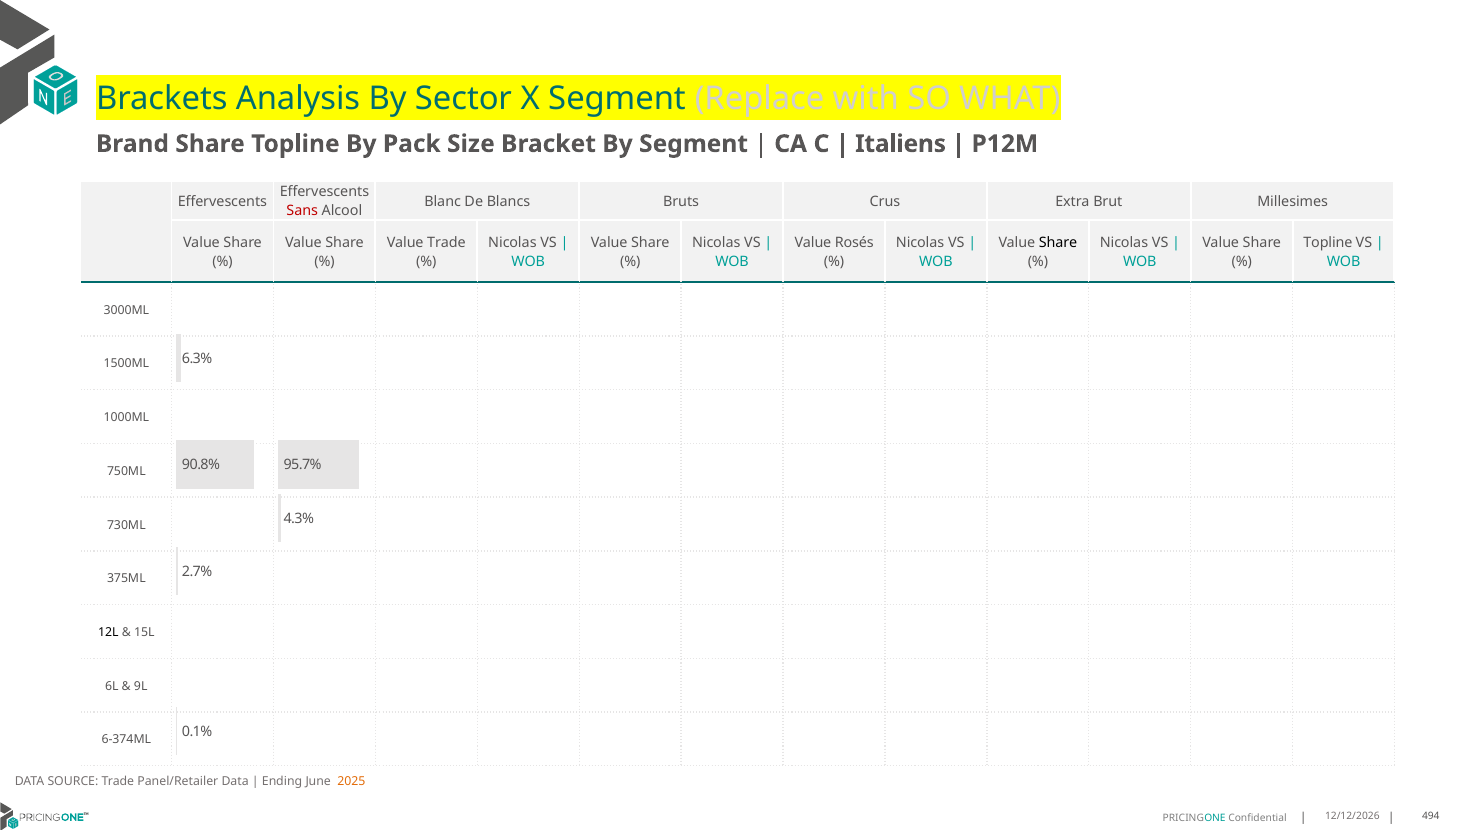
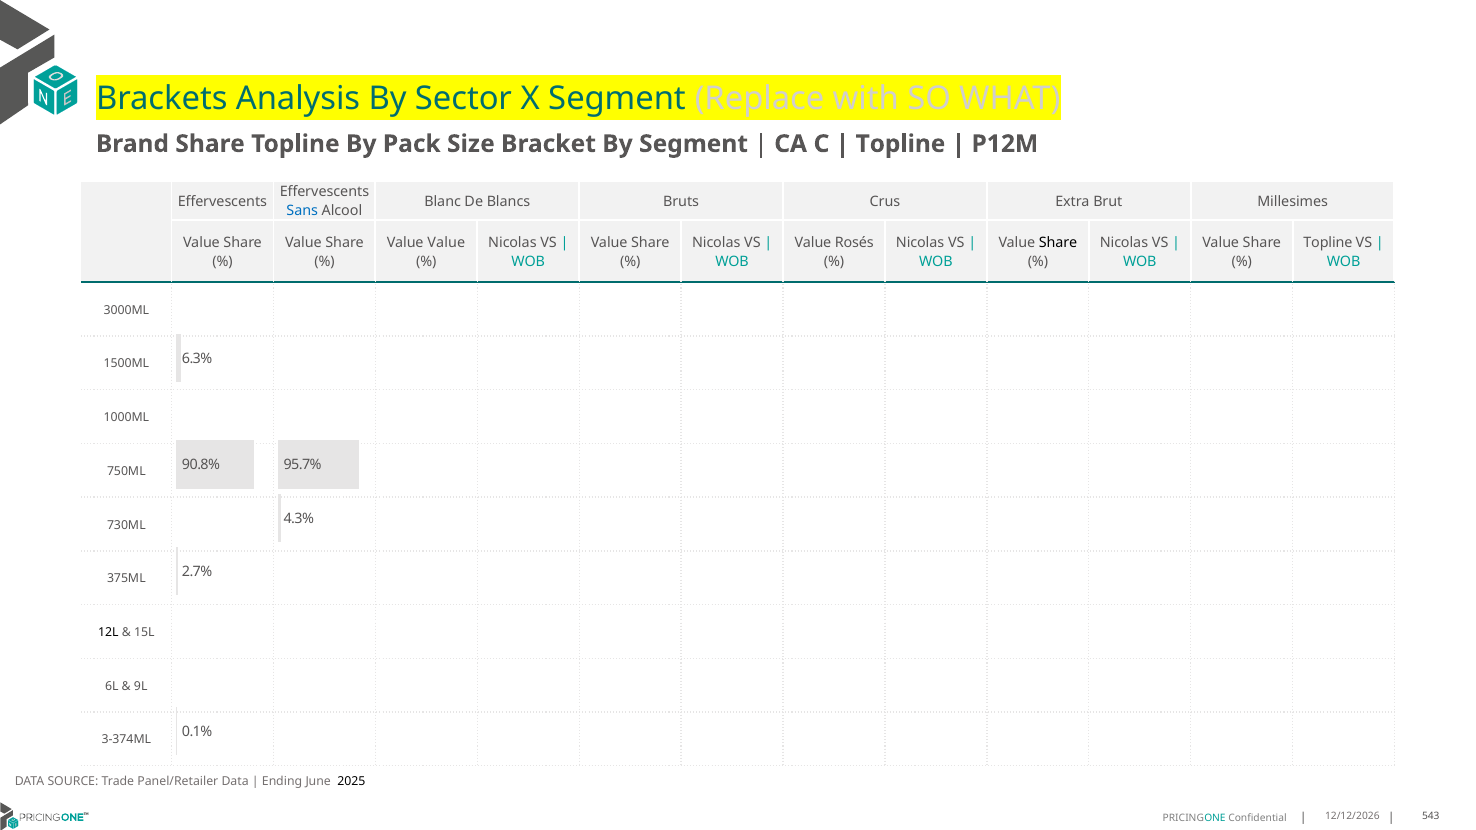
Italiens: Italiens -> Topline (900, 144)
Sans colour: red -> blue (302, 211)
Value Trade: Trade -> Value (446, 242)
6-374ML: 6-374ML -> 3-374ML (126, 740)
2025 colour: orange -> black (351, 782)
494: 494 -> 543 (1431, 816)
